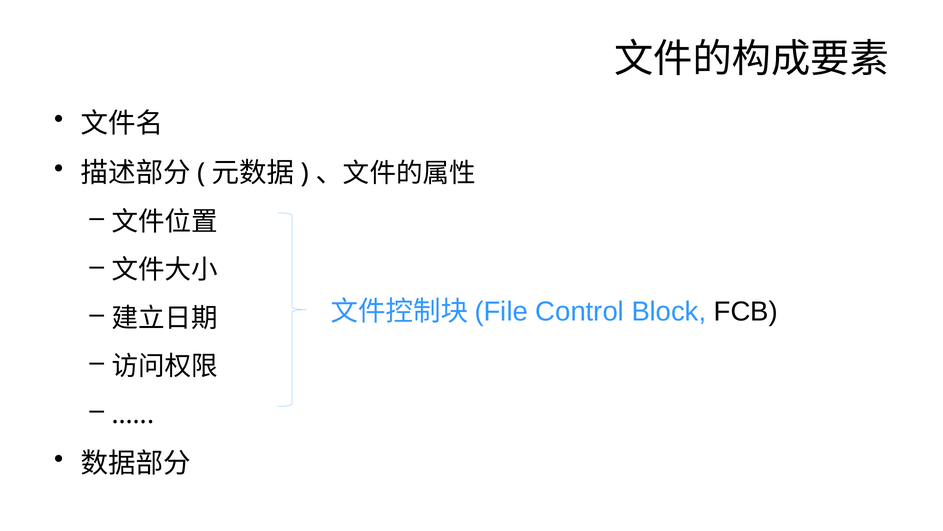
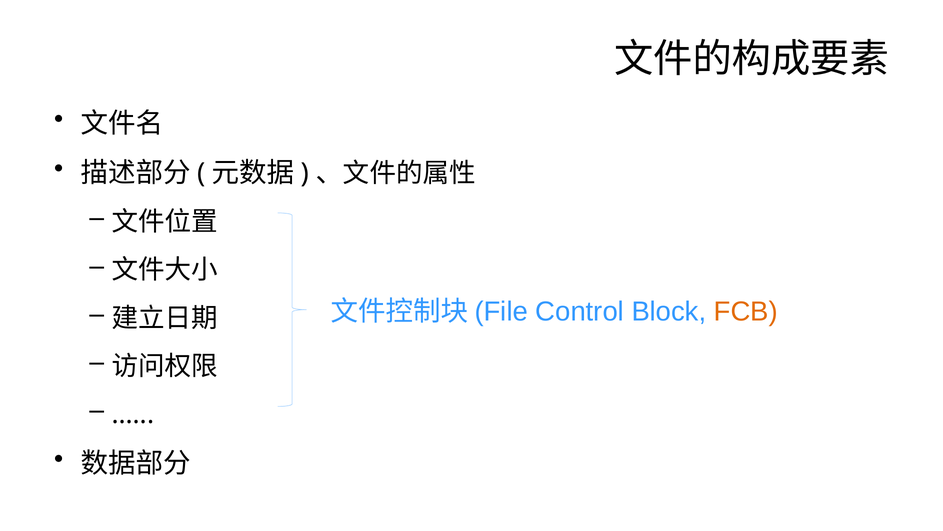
FCB colour: black -> orange (746, 311)
